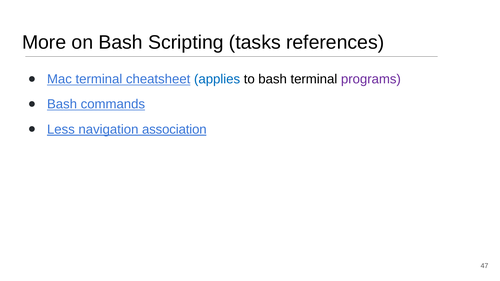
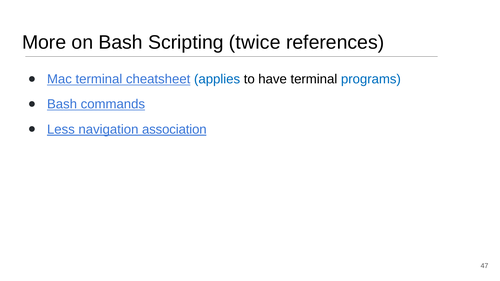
tasks: tasks -> twice (255, 42)
to bash: bash -> have (273, 79)
programs colour: purple -> blue (371, 79)
